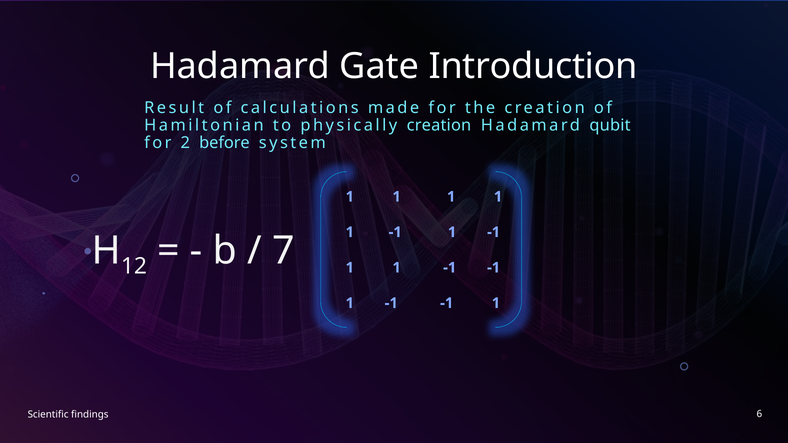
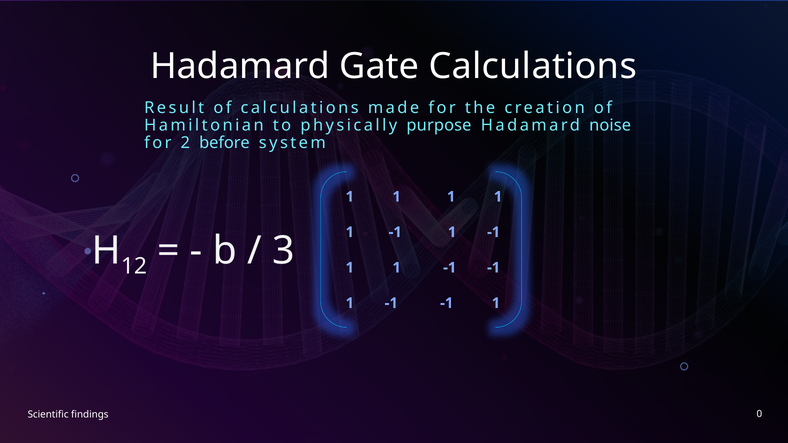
Gate Introduction: Introduction -> Calculations (533, 66)
physically creation: creation -> purpose (439, 125)
qubit: qubit -> noise (610, 125)
7: 7 -> 3 (284, 251)
6: 6 -> 0 (759, 414)
